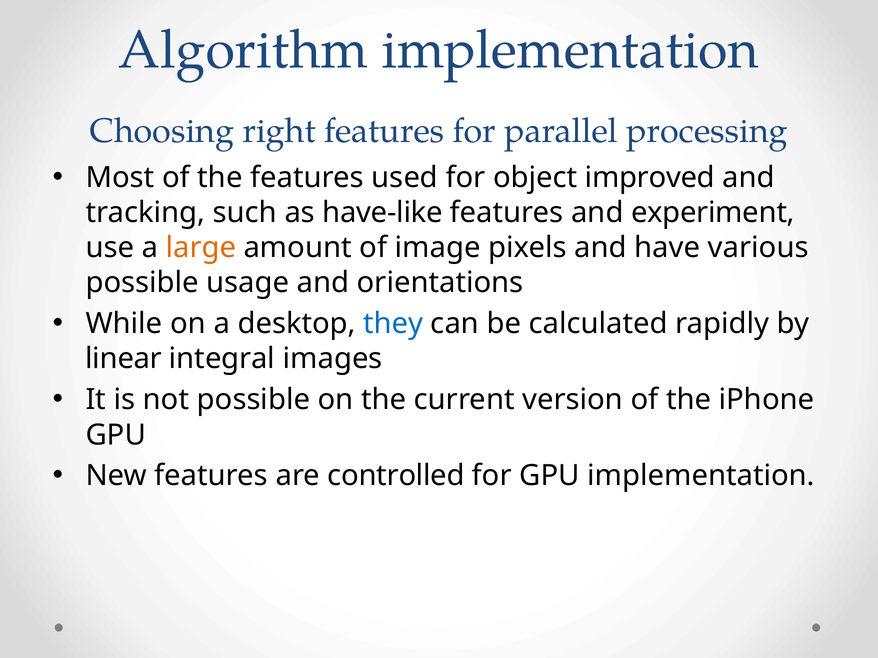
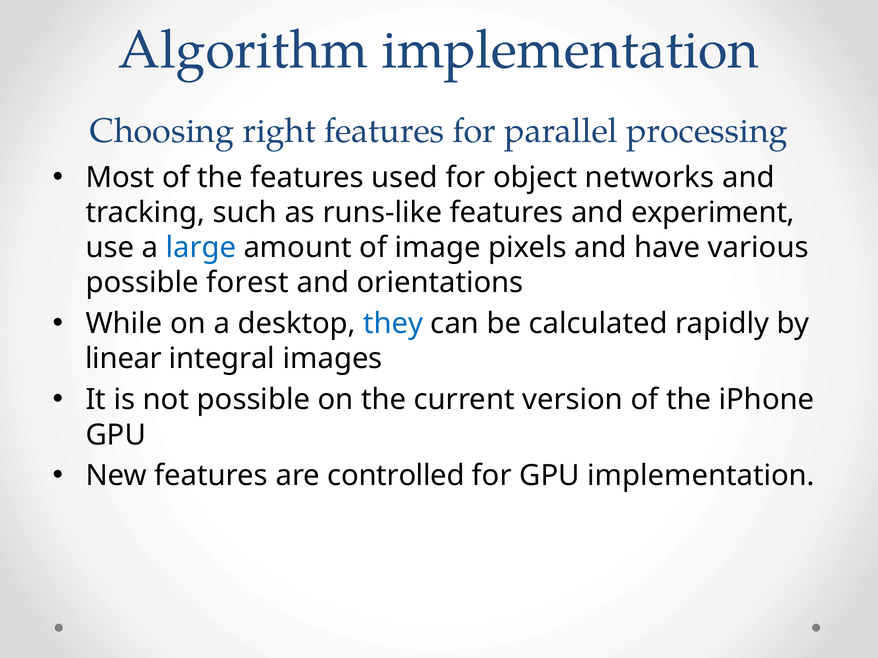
improved: improved -> networks (650, 178)
have-like: have-like -> runs-like (382, 213)
large colour: orange -> blue (201, 248)
usage: usage -> forest (248, 283)
